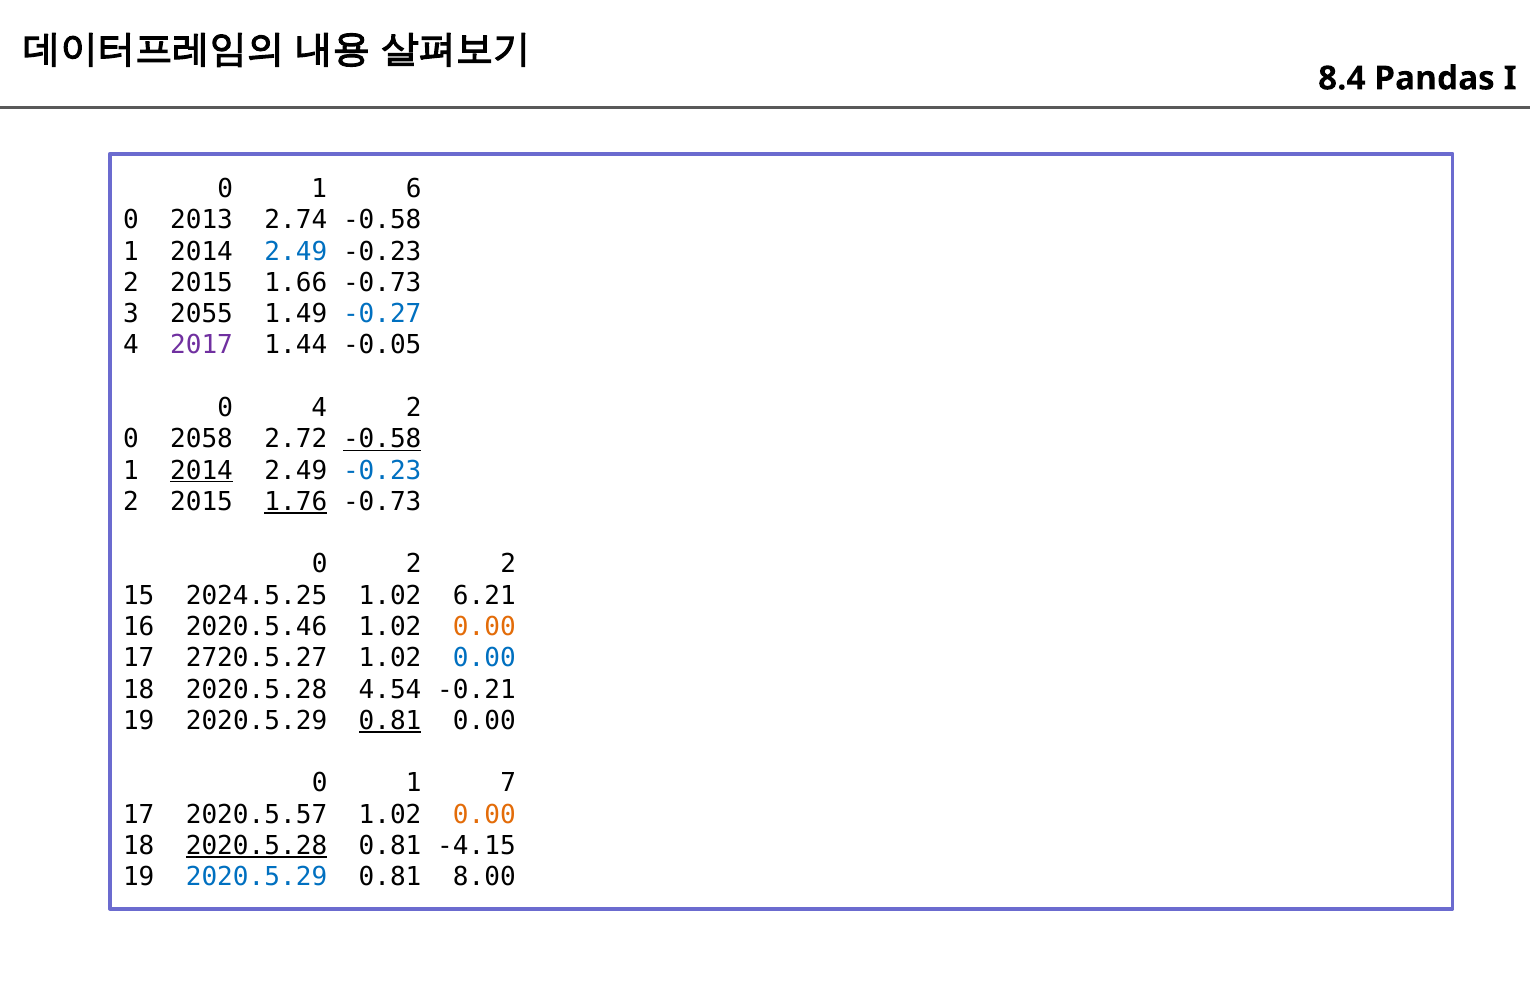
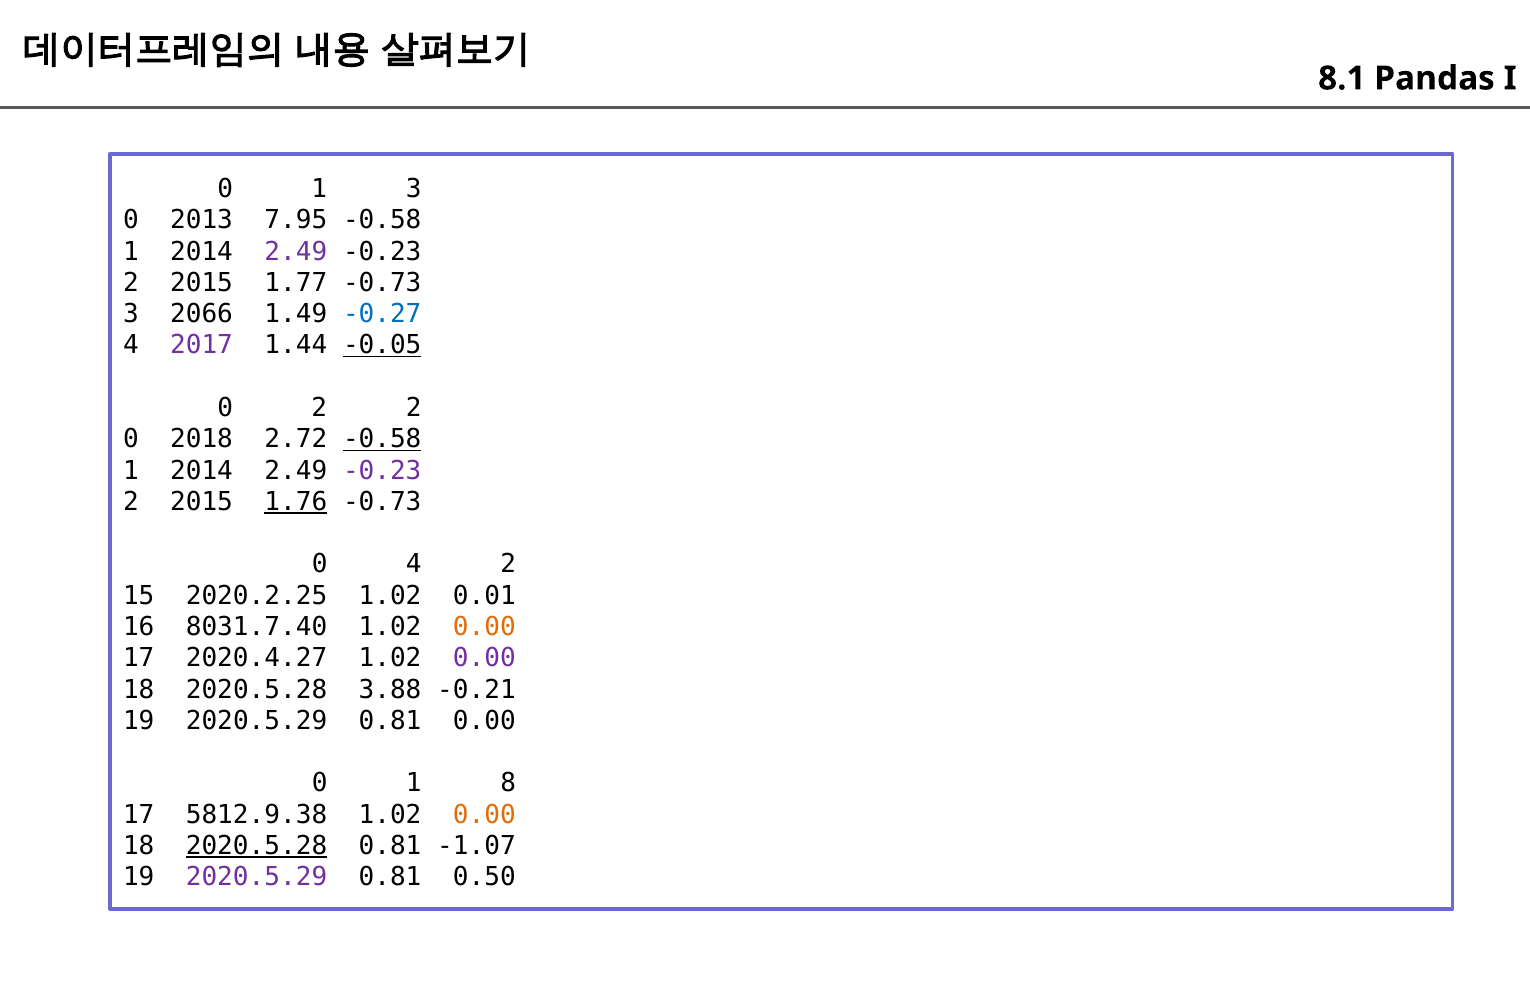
8.4: 8.4 -> 8.1 (1342, 78)
1 6: 6 -> 3 (414, 189)
2.74: 2.74 -> 7.95 (296, 220)
2.49 colour: blue -> purple (296, 251)
1.66: 1.66 -> 1.77 (296, 283)
2055: 2055 -> 2066 (202, 314)
-0.05 underline: none -> present (382, 345)
0 4: 4 -> 2 (319, 408)
2058: 2058 -> 2018 (202, 439)
2014 underline: present -> none (202, 470)
-0.23 colour: blue -> purple (382, 470)
0 2: 2 -> 4 (414, 564)
2024.5.25: 2024.5.25 -> 2020.2.25 (257, 596)
6.21: 6.21 -> 0.01 (484, 596)
2020.5.46: 2020.5.46 -> 8031.7.40 (257, 627)
2720.5.27: 2720.5.27 -> 2020.4.27 (257, 658)
0.00 colour: blue -> purple (484, 658)
4.54: 4.54 -> 3.88 (390, 689)
0.81 underline: present -> none (390, 721)
7: 7 -> 8 (508, 783)
2020.5.57: 2020.5.57 -> 5812.9.38 (257, 815)
-4.15: -4.15 -> -1.07 (476, 846)
2020.5.29 colour: blue -> purple (257, 877)
8.00: 8.00 -> 0.50 (484, 877)
